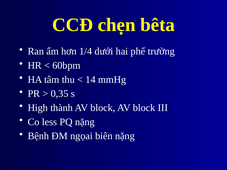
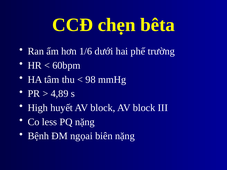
1/4: 1/4 -> 1/6 (86, 51)
14: 14 -> 98 (91, 80)
0,35: 0,35 -> 4,89 (60, 94)
thành: thành -> huyết (62, 108)
